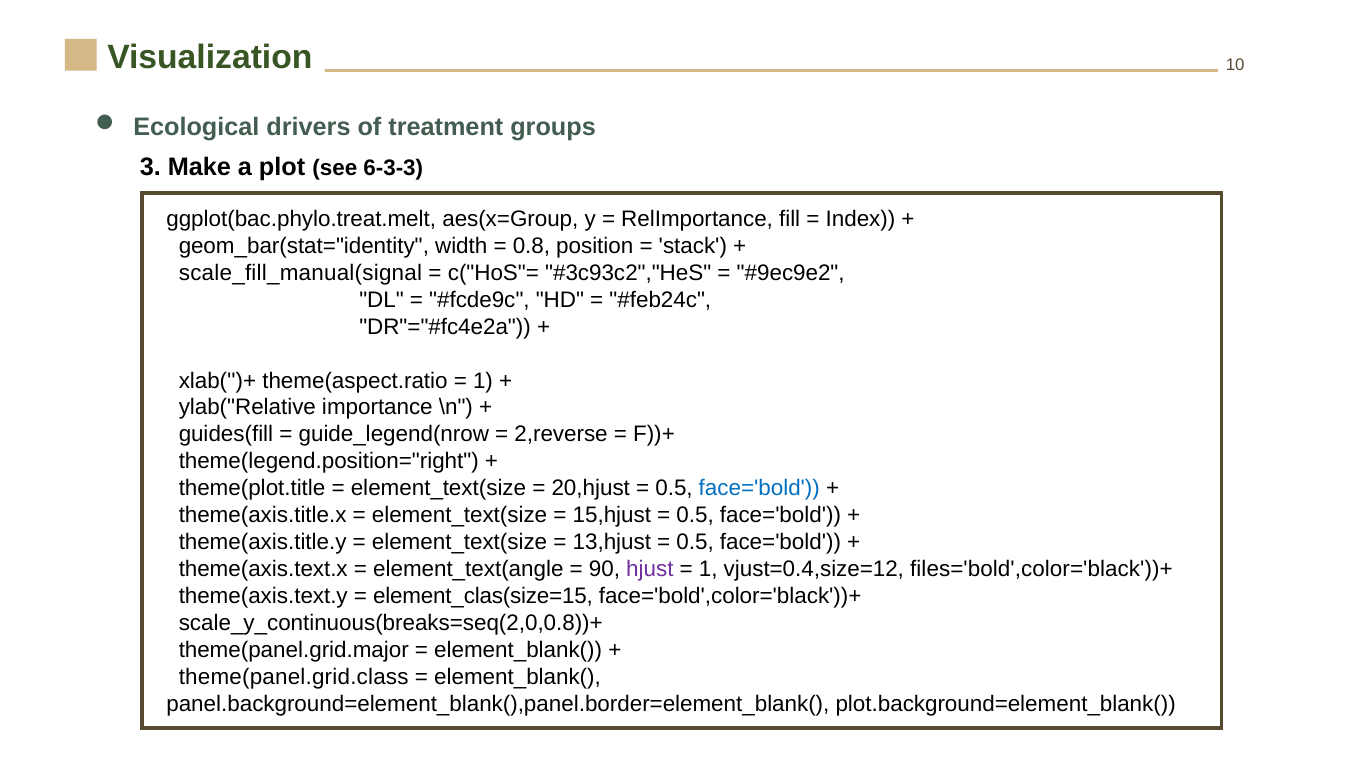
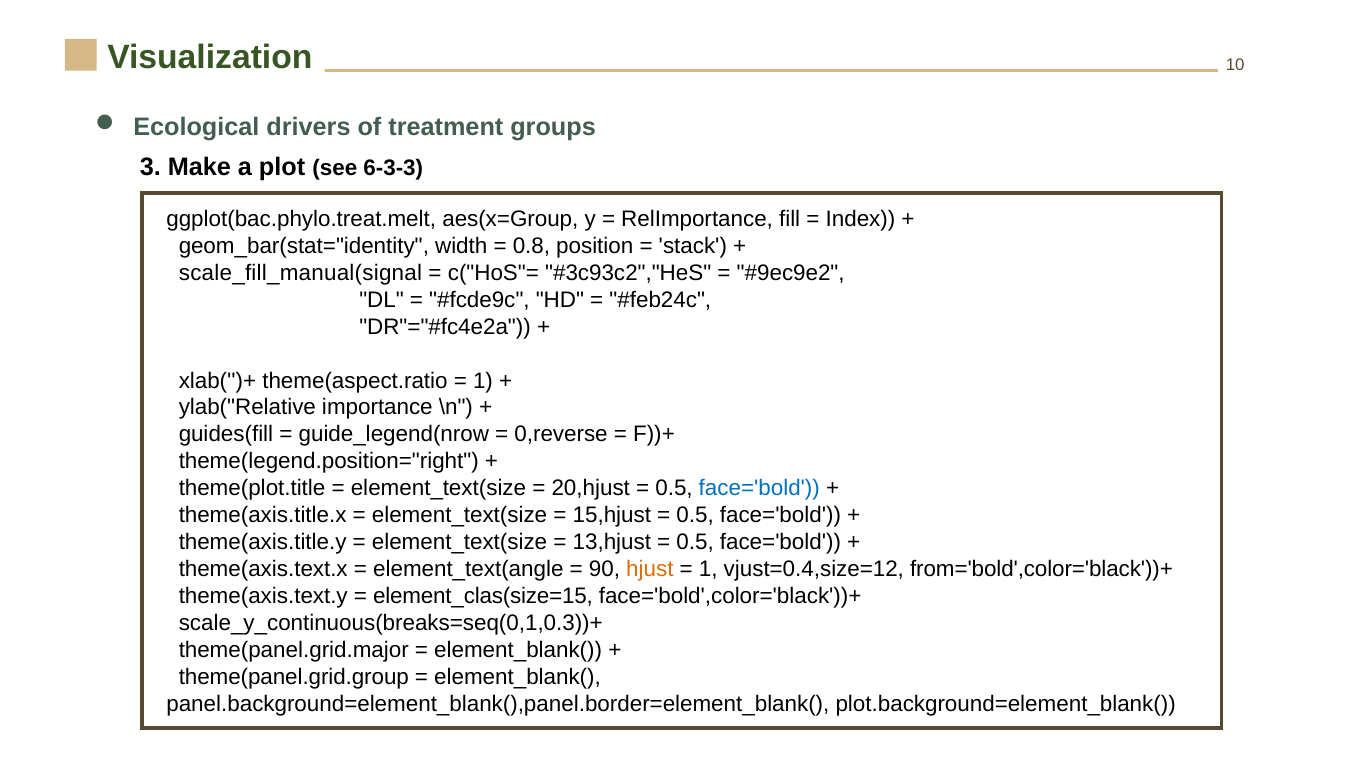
2,reverse: 2,reverse -> 0,reverse (561, 434)
hjust colour: purple -> orange (650, 569)
files='bold',color='black'))+: files='bold',color='black'))+ -> from='bold',color='black'))+ (1041, 569)
scale_y_continuous(breaks=seq(2,0,0.8))+: scale_y_continuous(breaks=seq(2,0,0.8))+ -> scale_y_continuous(breaks=seq(0,1,0.3))+ (391, 623)
theme(panel.grid.class: theme(panel.grid.class -> theme(panel.grid.group (294, 677)
